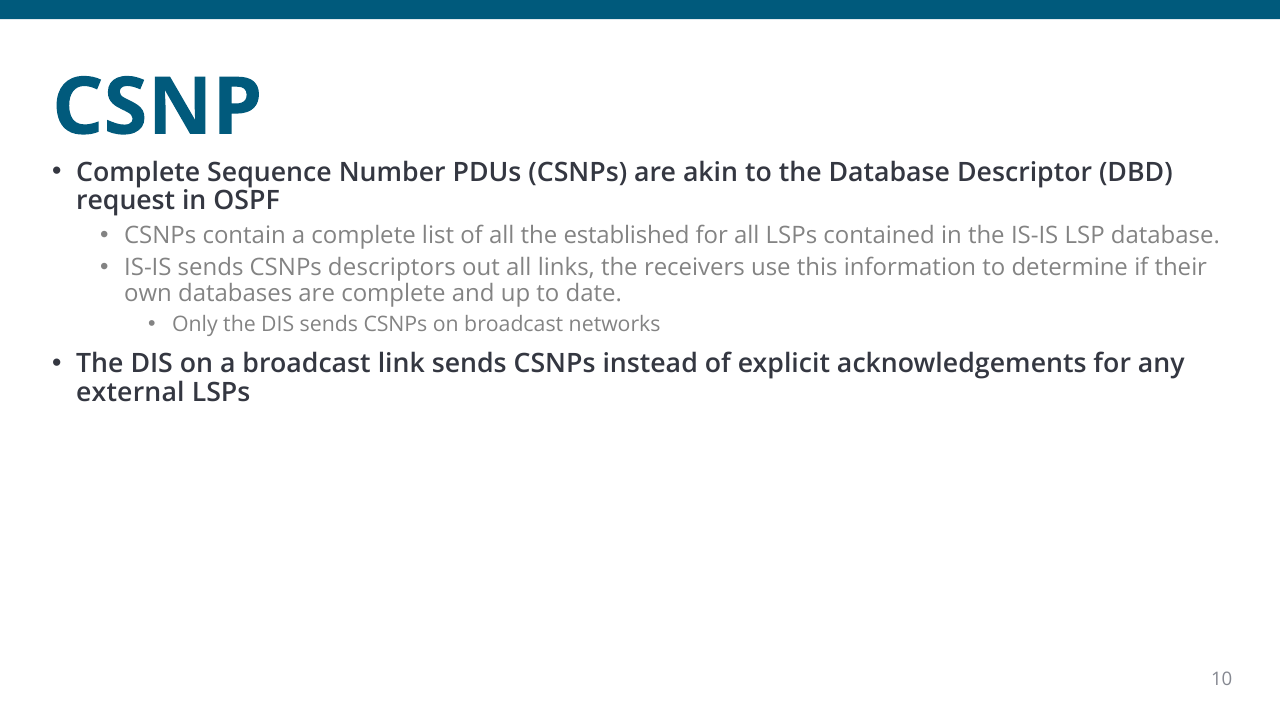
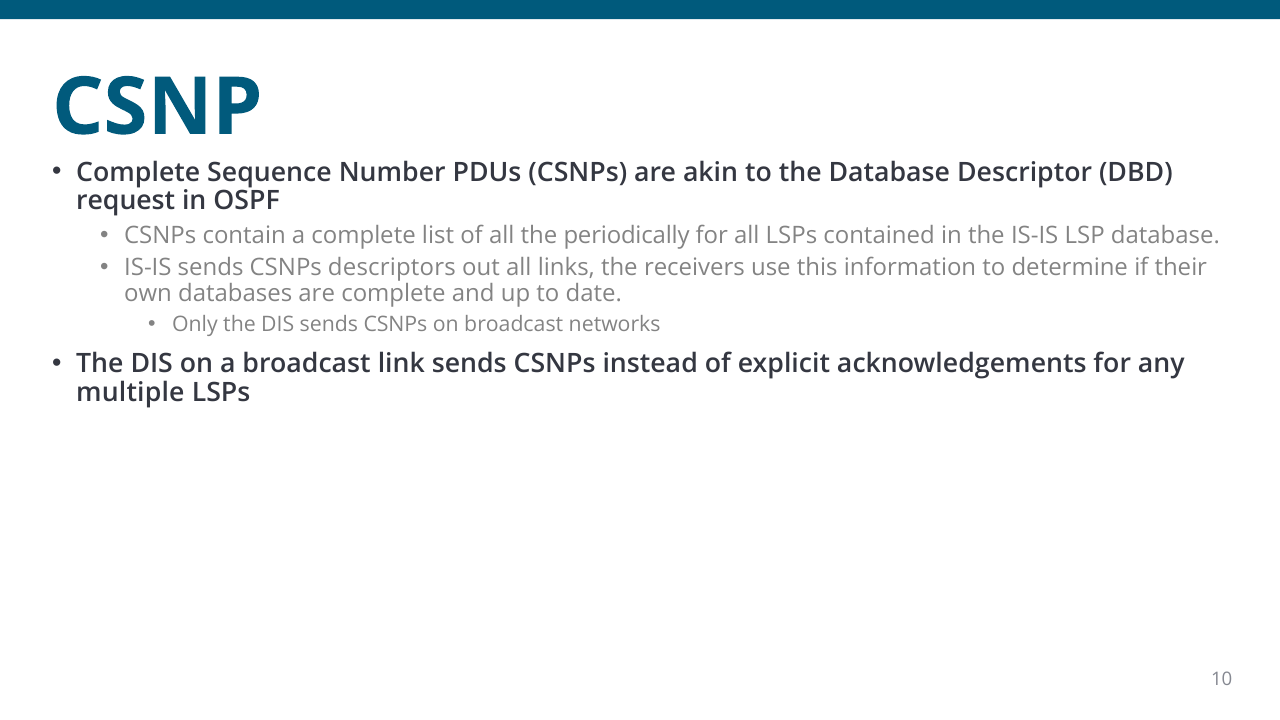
established: established -> periodically (627, 235)
external: external -> multiple (130, 393)
